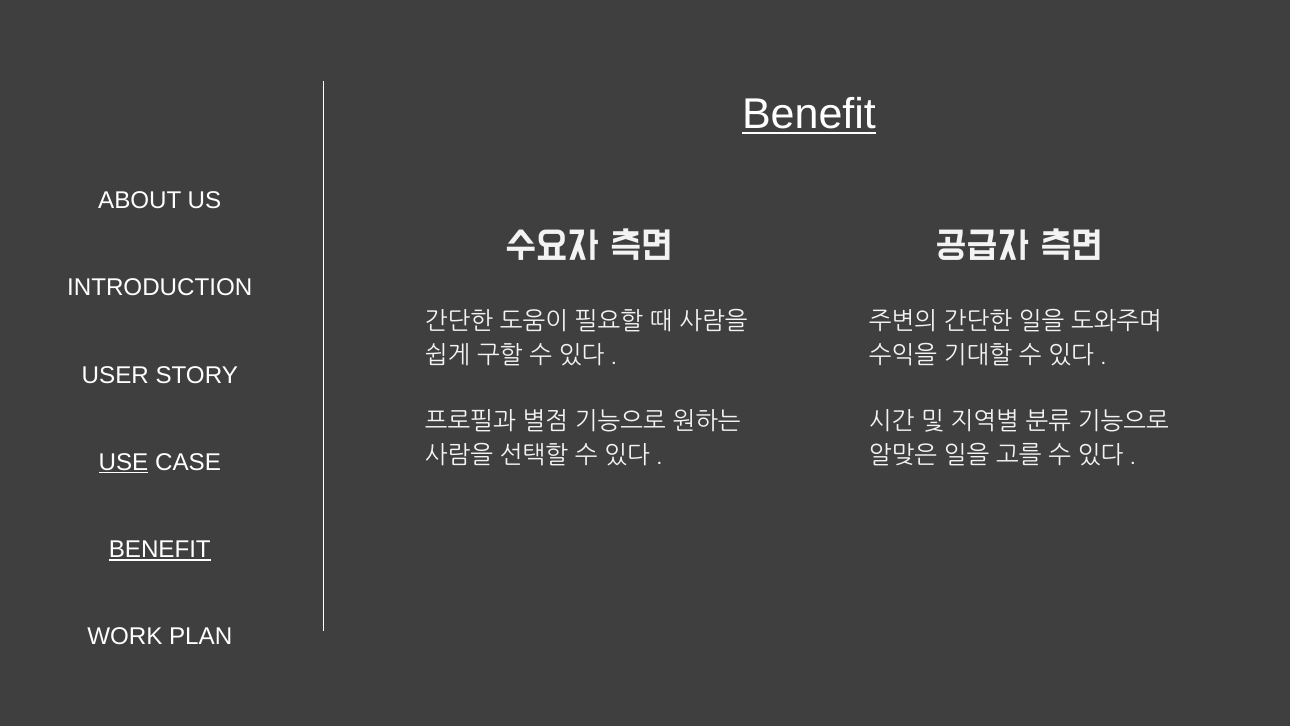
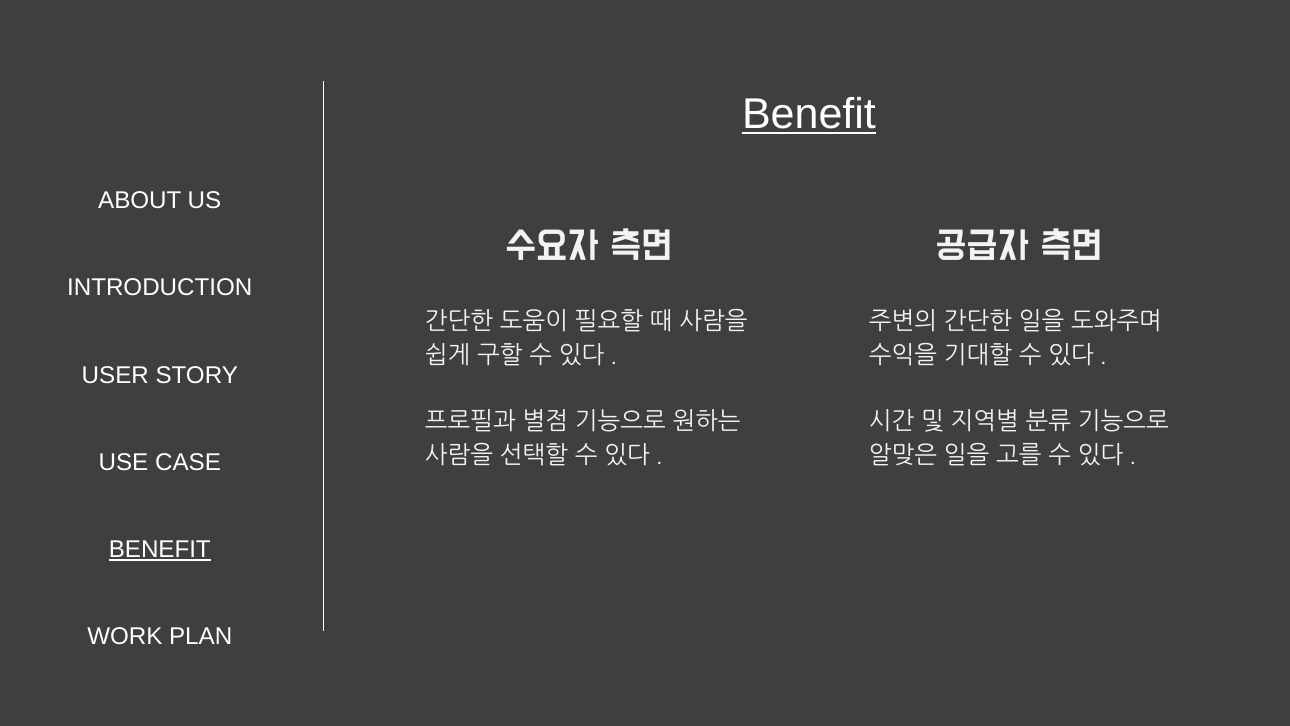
USE underline: present -> none (124, 462)
